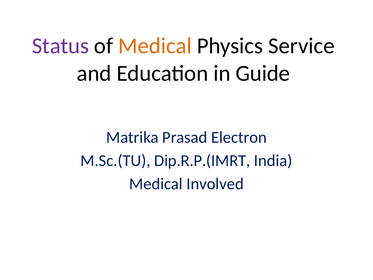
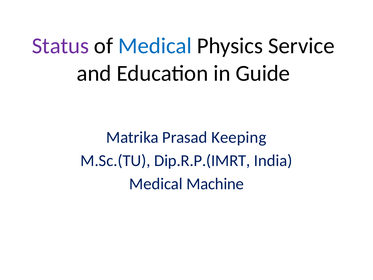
Medical colour: orange -> blue (155, 46)
Electron: Electron -> Keeping (239, 137)
Involved: Involved -> Machine (215, 184)
